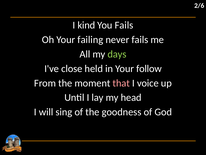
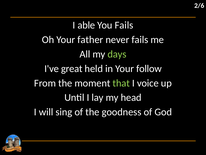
kind: kind -> able (86, 25)
failing: failing -> father (90, 40)
close: close -> great (72, 68)
that colour: pink -> light green (121, 83)
